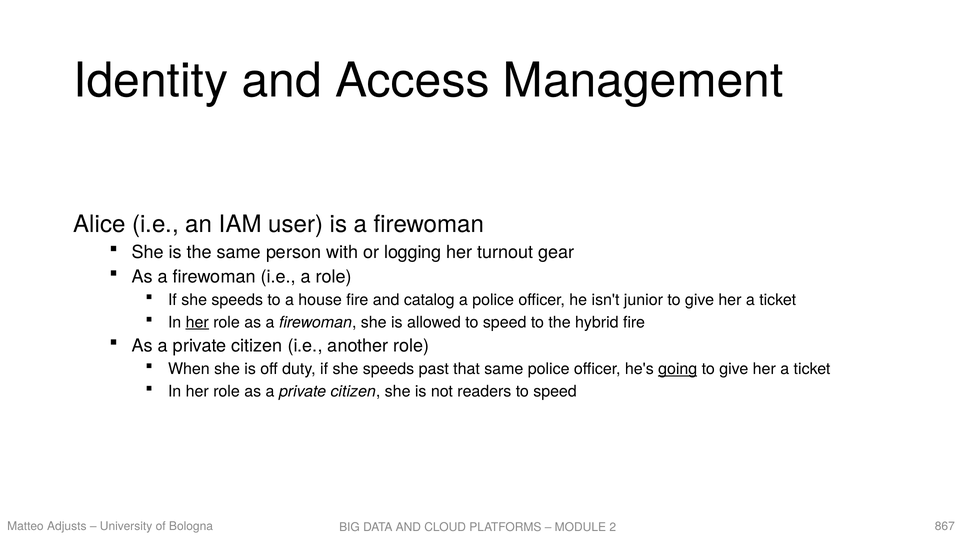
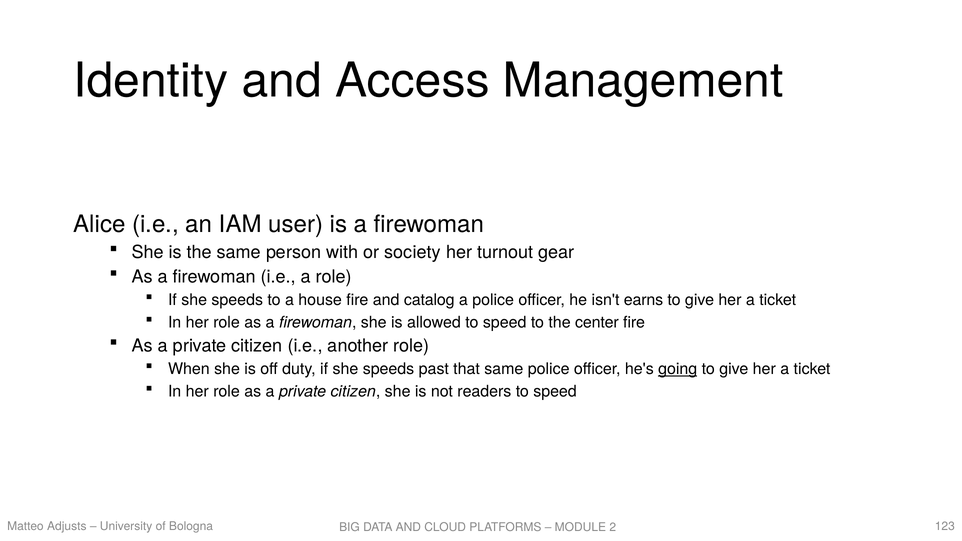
logging: logging -> society (413, 252)
junior: junior -> earns (644, 300)
her underline: present -> none (197, 322)
hybrid: hybrid -> center (597, 322)
867: 867 -> 123 (945, 526)
